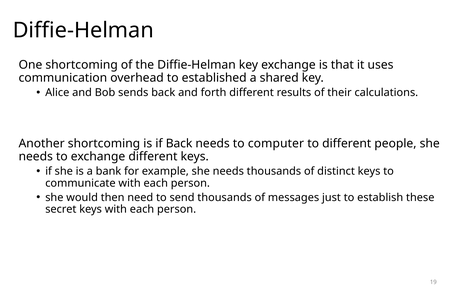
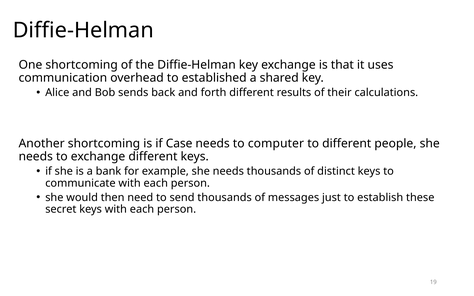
if Back: Back -> Case (179, 144)
